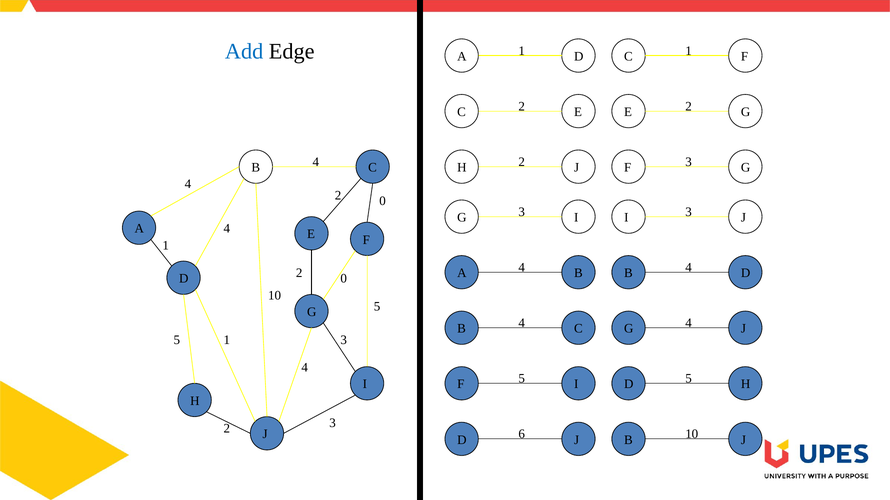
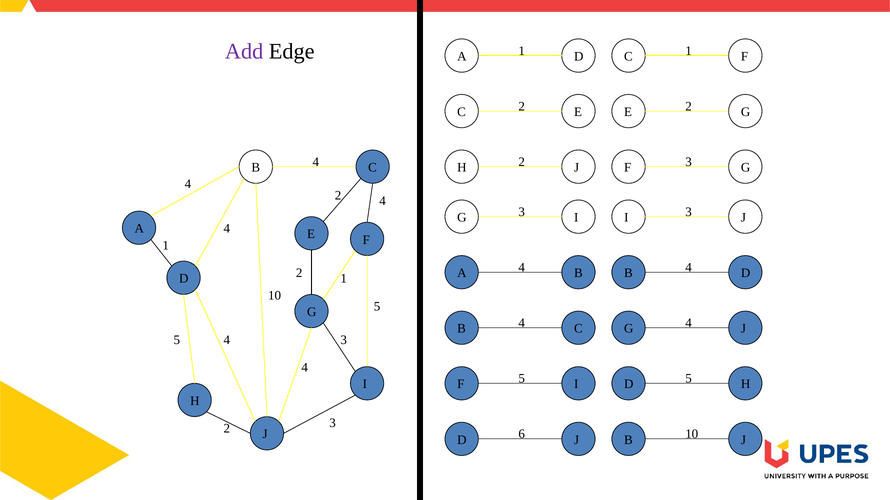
Add colour: blue -> purple (244, 52)
0: 0 -> 4 (383, 201)
0: 0 -> 1 (344, 279)
1: 1 -> 4 (227, 340)
